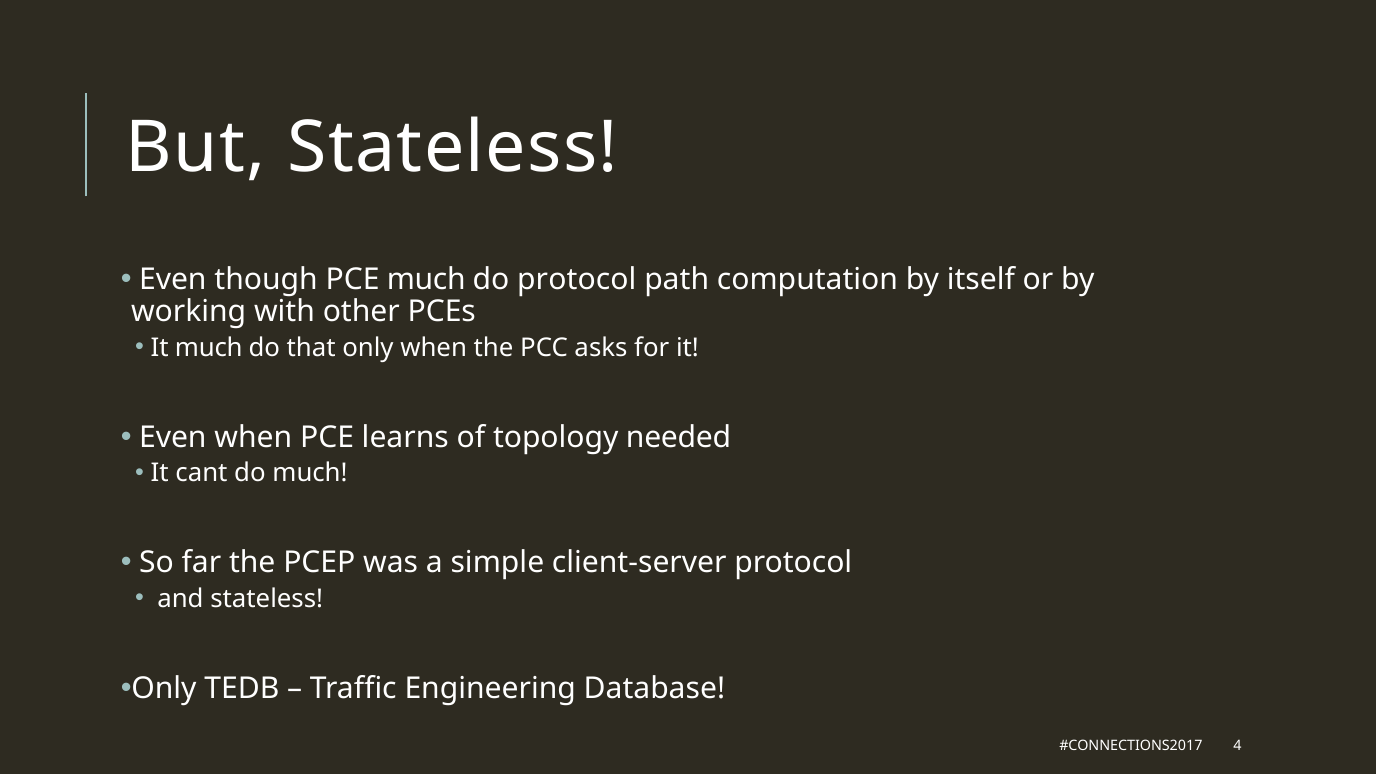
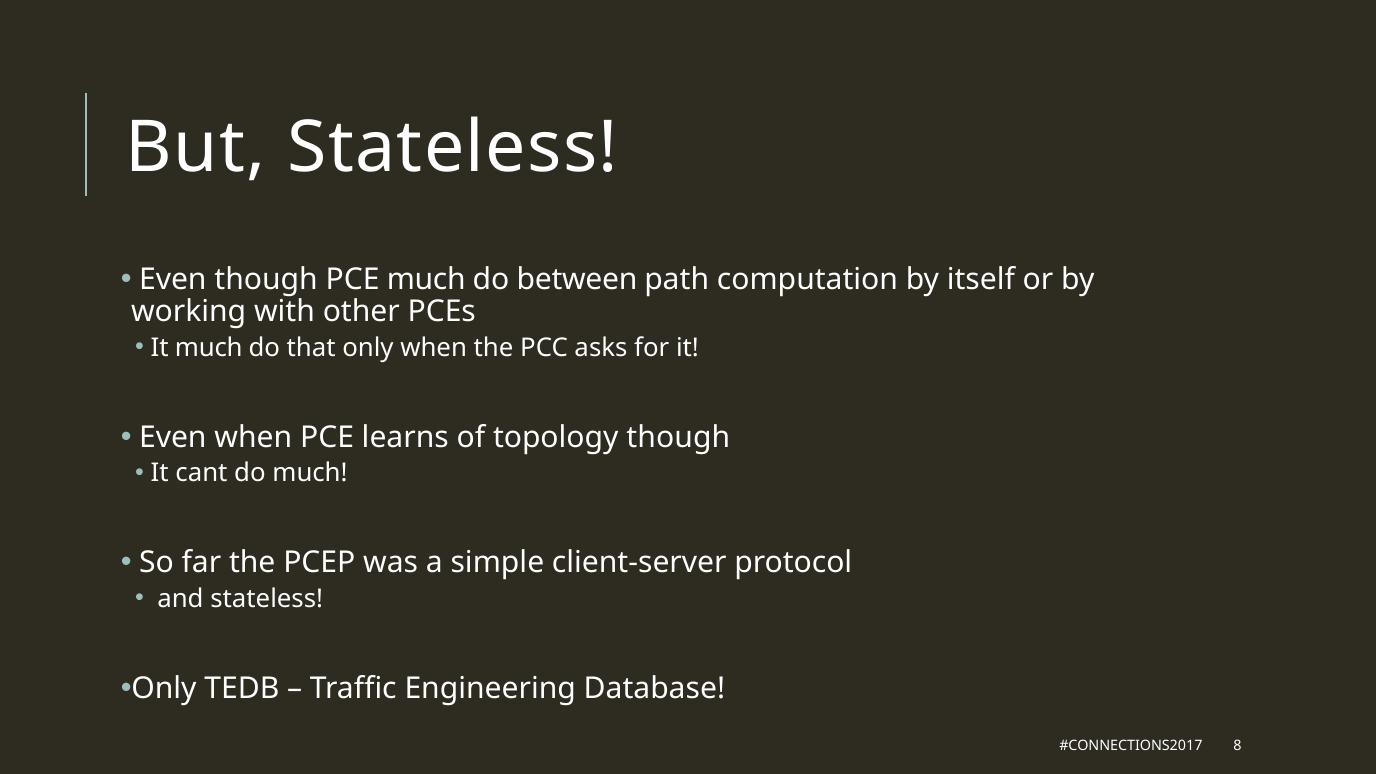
do protocol: protocol -> between (577, 279)
topology needed: needed -> though (678, 437)
4: 4 -> 8 (1238, 746)
